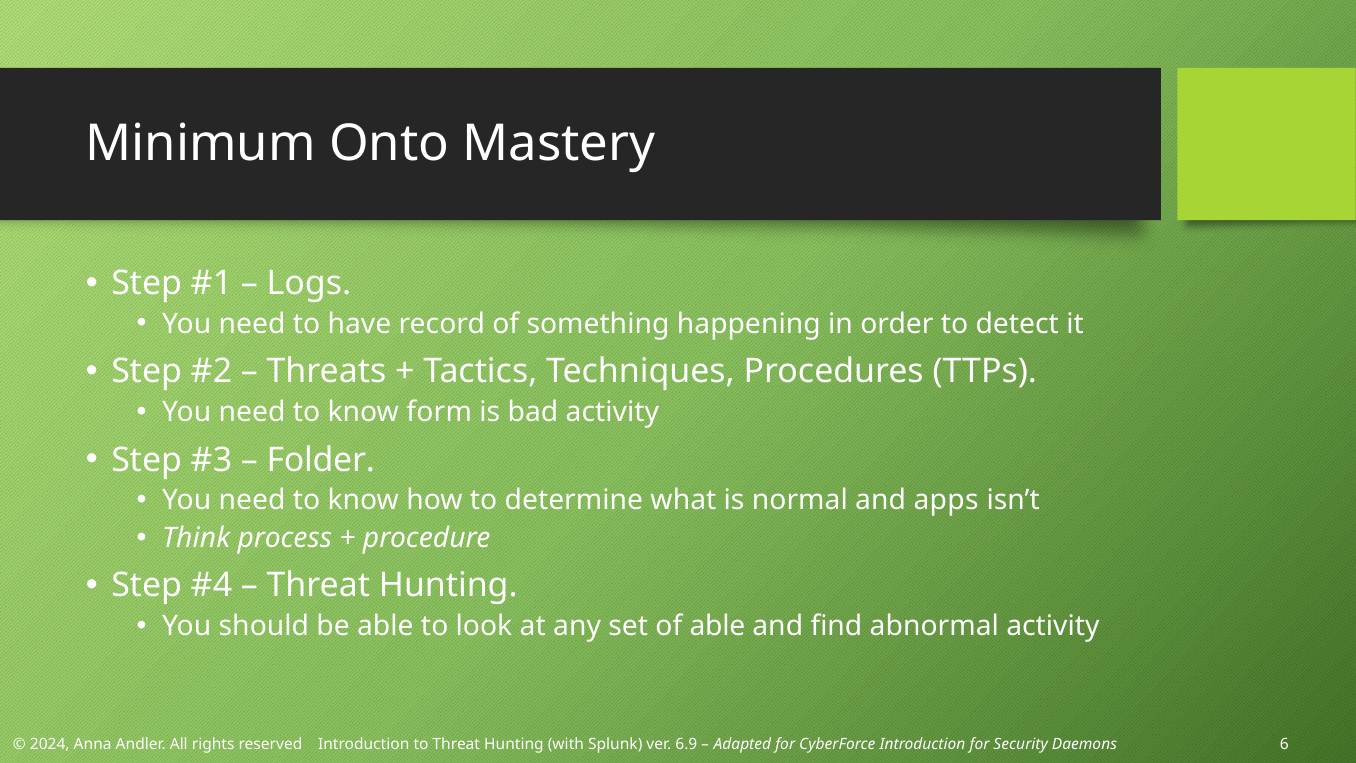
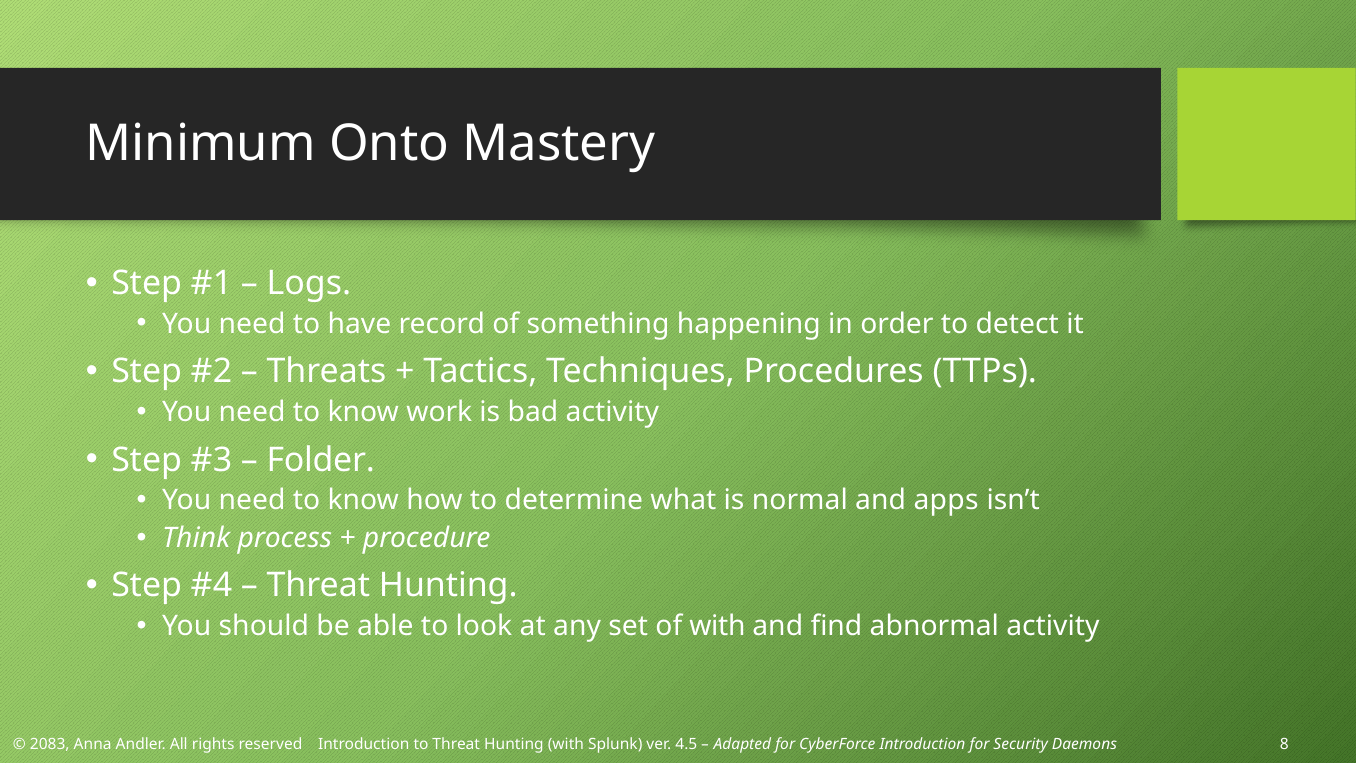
form: form -> work (439, 412)
of able: able -> with (717, 626)
2024: 2024 -> 2083 (50, 744)
6.9: 6.9 -> 4.5 (686, 744)
6: 6 -> 8 (1284, 744)
